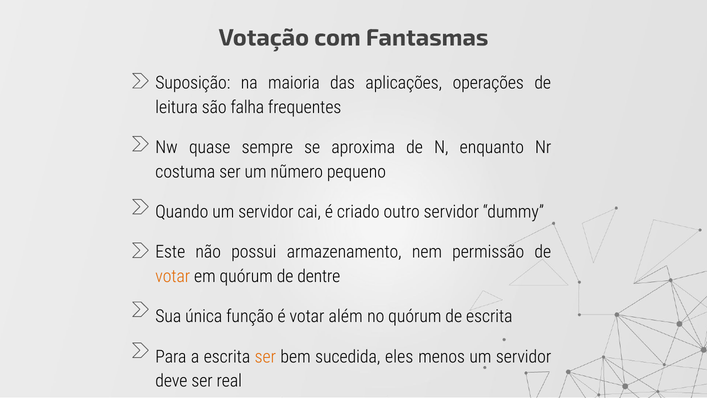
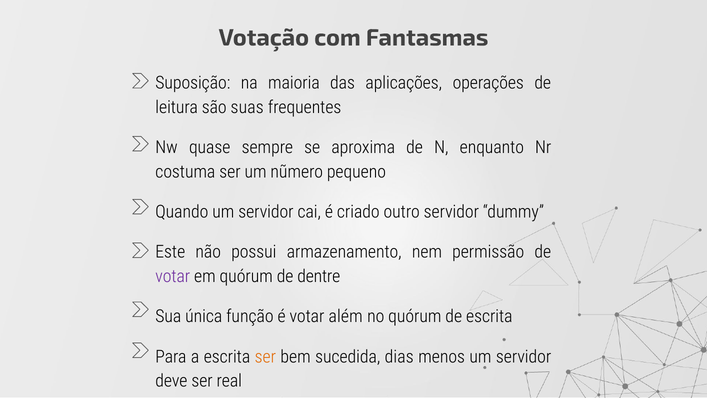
falha: falha -> suas (247, 107)
votar colour: orange -> purple (173, 276)
eles: eles -> dias (399, 356)
